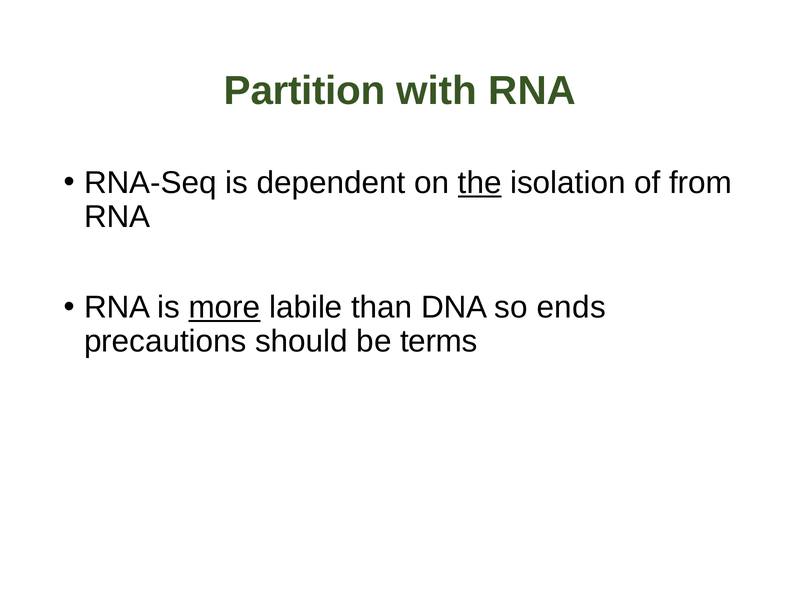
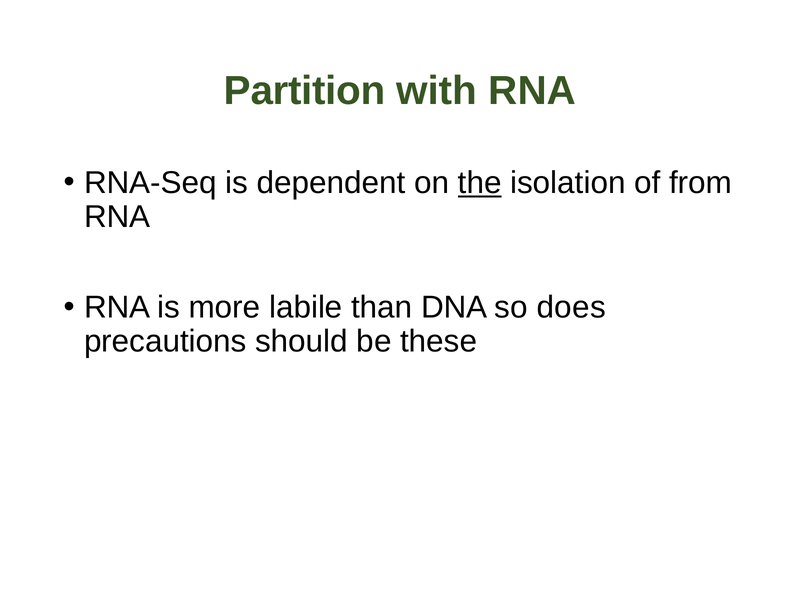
more underline: present -> none (225, 307)
ends: ends -> does (571, 307)
terms: terms -> these (439, 341)
